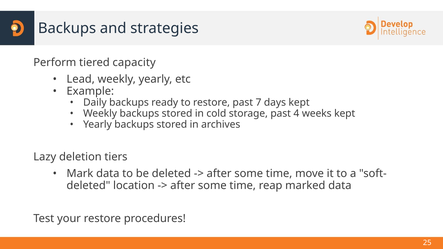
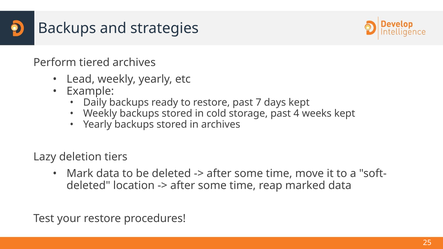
tiered capacity: capacity -> archives (134, 63)
